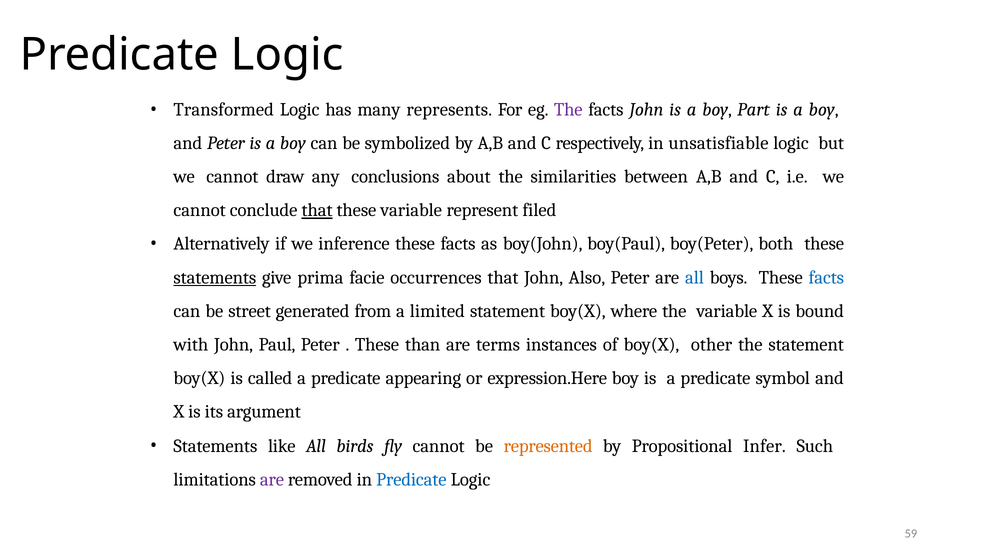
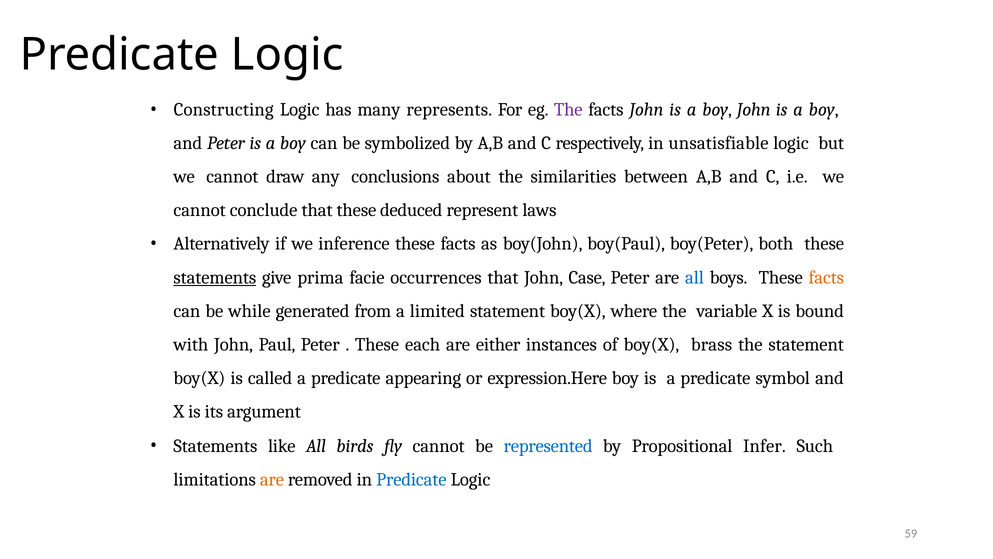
Transformed: Transformed -> Constructing (224, 110)
boy Part: Part -> John (754, 110)
that underline: present -> none (317, 210)
these variable: variable -> deduced (411, 210)
filed: filed -> laws (539, 210)
Also: Also -> Case (587, 277)
facts colour: blue -> orange (826, 277)
street: street -> while (249, 311)
than: than -> each (423, 344)
terms: terms -> either (498, 344)
other: other -> brass (712, 344)
represented colour: orange -> blue (548, 446)
are colour: purple -> orange (272, 479)
